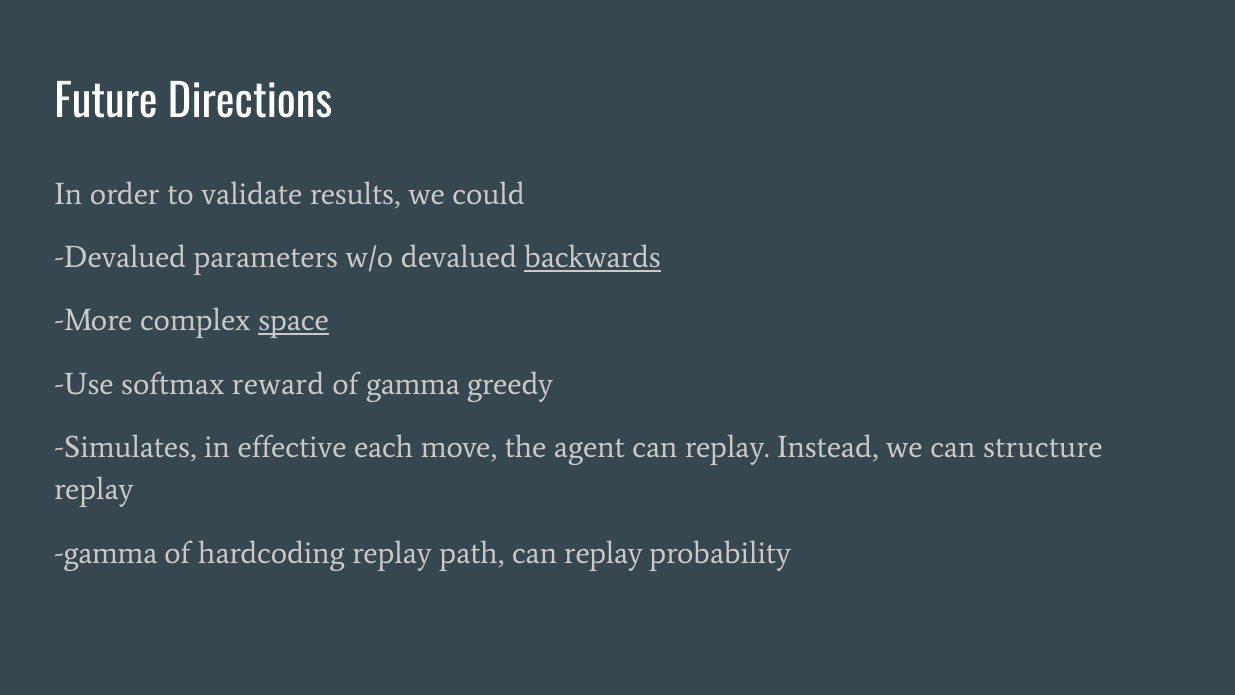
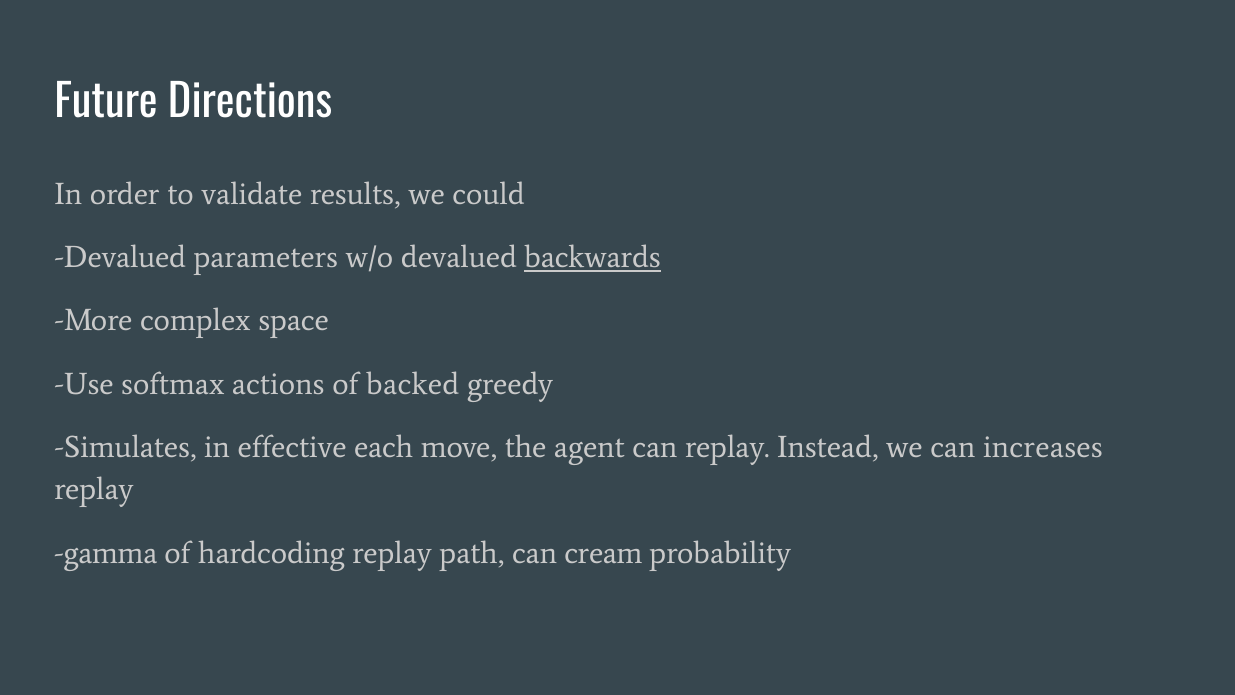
space underline: present -> none (294, 321)
reward: reward -> actions (278, 384)
of gamma: gamma -> backed (413, 384)
structure: structure -> increases (1043, 447)
path can replay: replay -> cream (603, 553)
